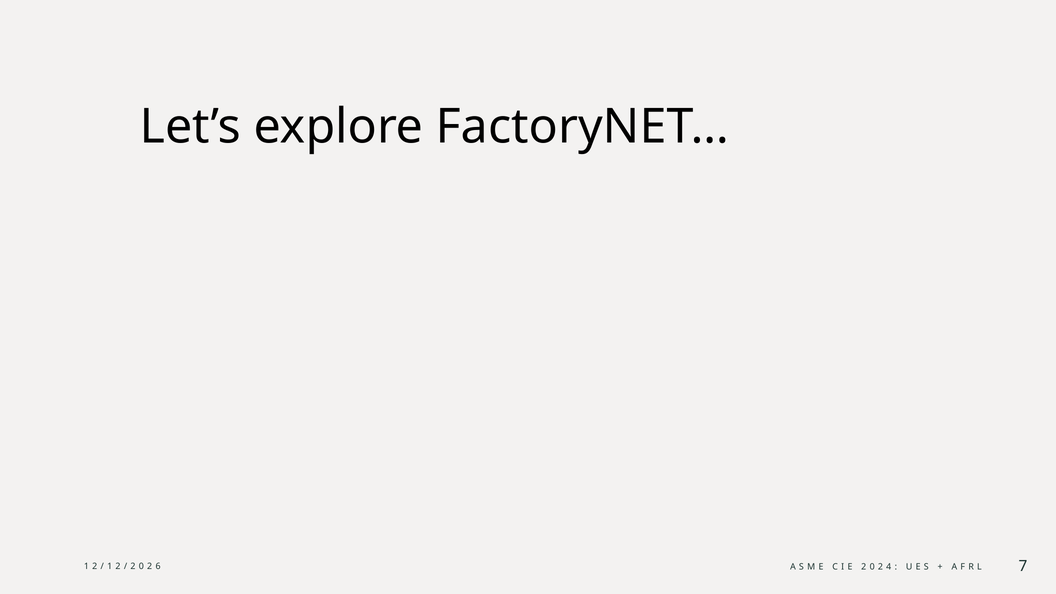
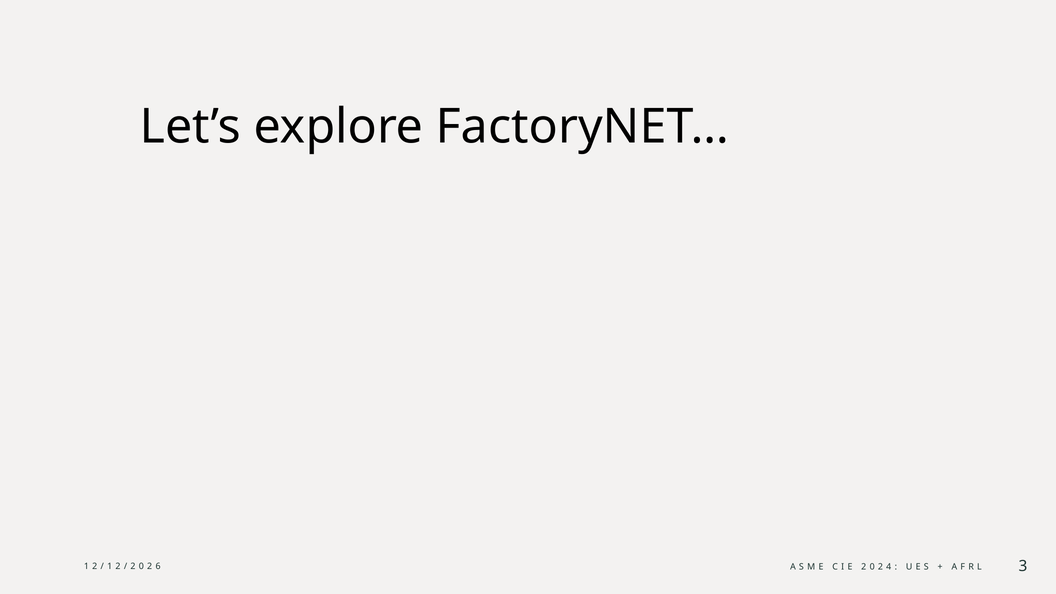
7: 7 -> 3 (1023, 566)
